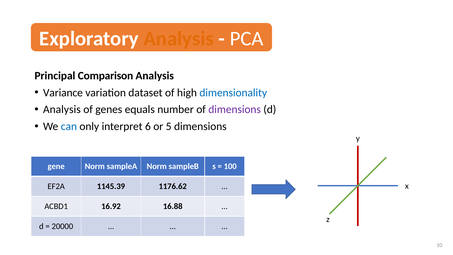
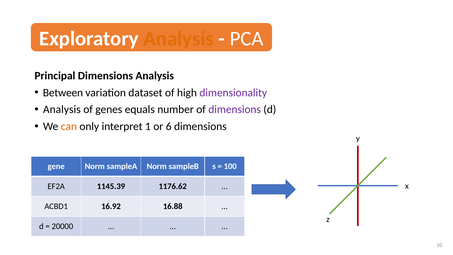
Principal Comparison: Comparison -> Dimensions (105, 76)
Variance: Variance -> Between (63, 93)
dimensionality colour: blue -> purple (233, 93)
can colour: blue -> orange (69, 126)
6: 6 -> 1 (148, 126)
5: 5 -> 6 (169, 126)
